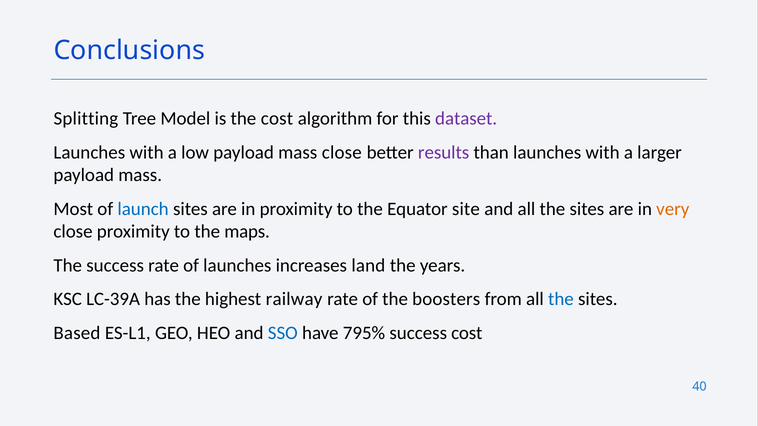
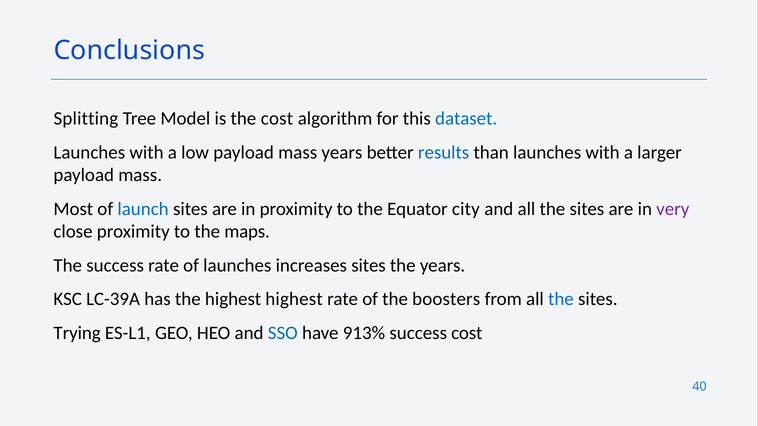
dataset colour: purple -> blue (466, 119)
mass close: close -> years (342, 153)
results colour: purple -> blue (444, 153)
site: site -> city (466, 209)
very colour: orange -> purple (673, 209)
increases land: land -> sites (369, 266)
highest railway: railway -> highest (294, 299)
Based: Based -> Trying (77, 333)
795%: 795% -> 913% (364, 333)
